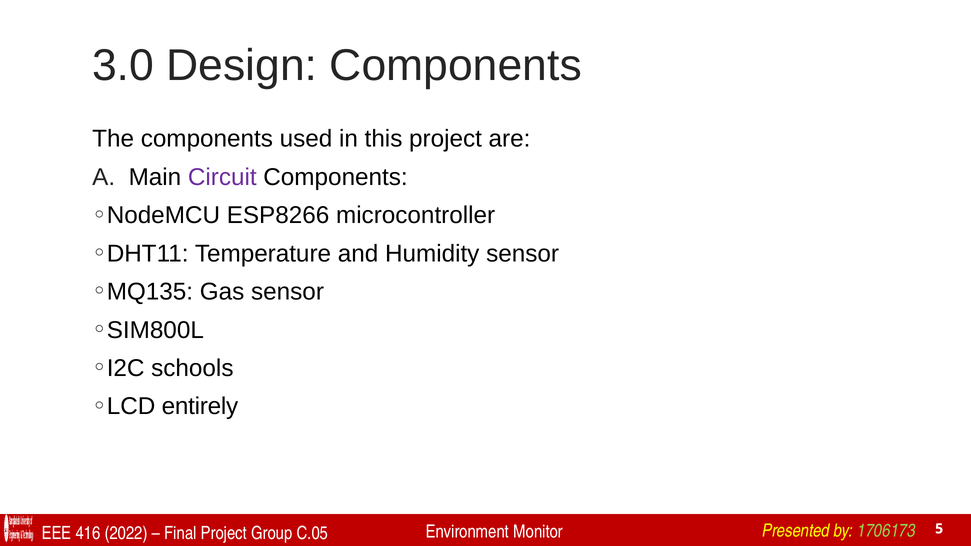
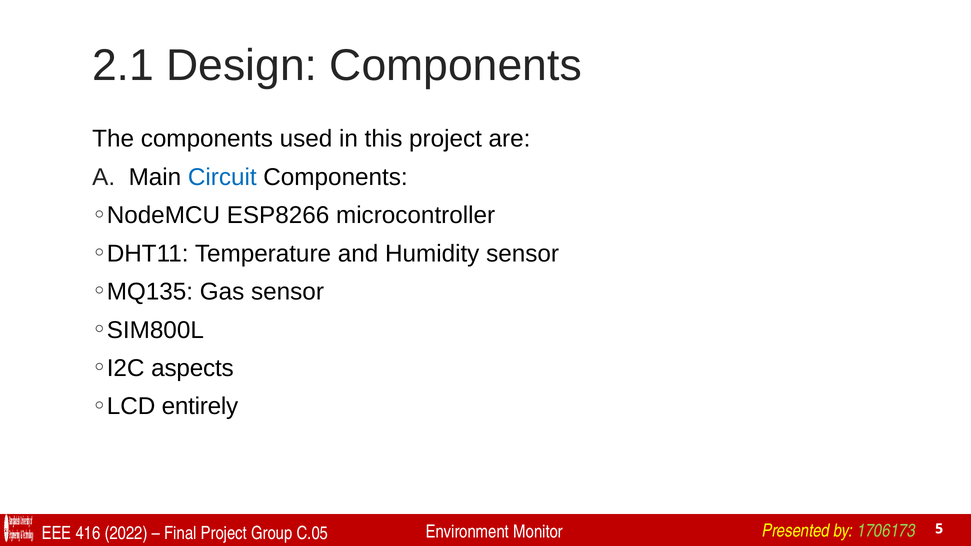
3.0: 3.0 -> 2.1 (123, 65)
Circuit colour: purple -> blue (222, 177)
schools: schools -> aspects (192, 368)
